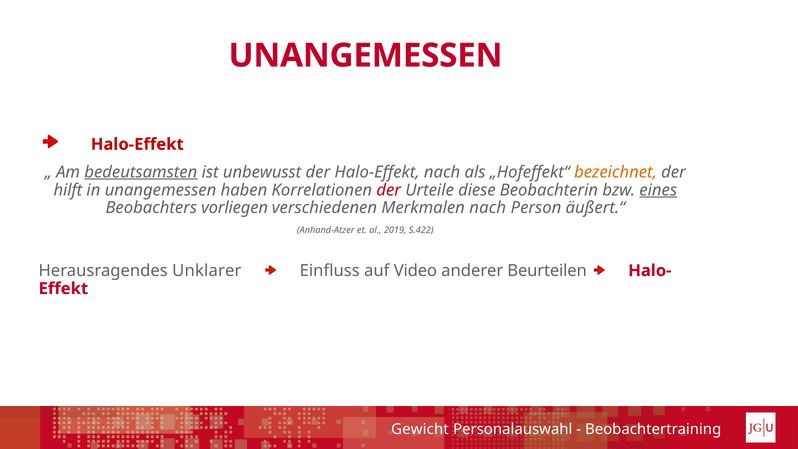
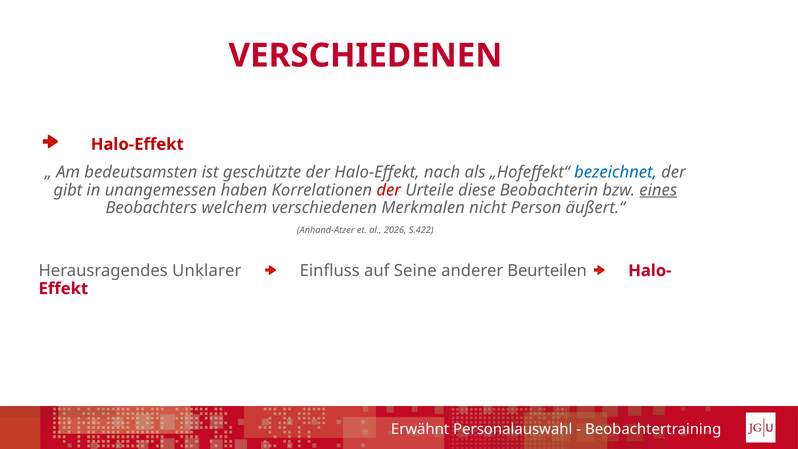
UNANGEMESSEN: UNANGEMESSEN -> VERSCHIEDENEN (365, 56)
bedeutsamsten underline: present -> none (141, 172)
unbewusst: unbewusst -> geschützte (262, 172)
bezeichnet colour: orange -> blue (616, 172)
hilft: hilft -> gibt (68, 190)
vorliegen: vorliegen -> welchem (234, 208)
Merkmalen nach: nach -> nicht (488, 208)
2019: 2019 -> 2026 (395, 230)
Video: Video -> Seine (415, 271)
Gewicht: Gewicht -> Erwähnt (420, 429)
